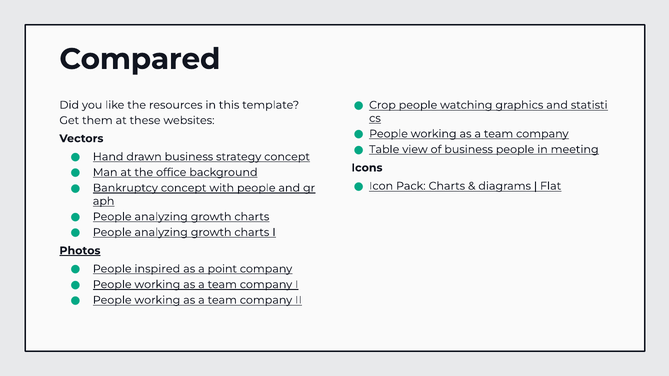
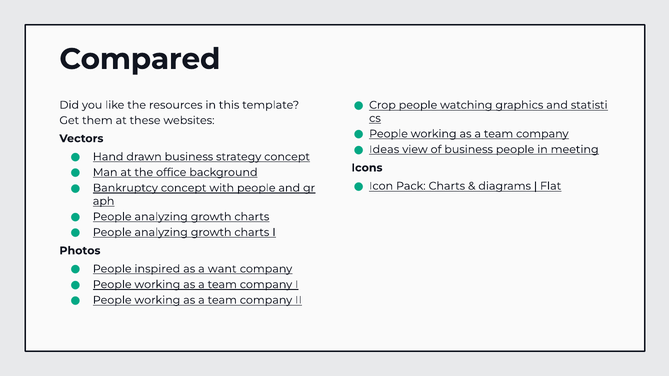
Table: Table -> Ideas (384, 150)
Photos underline: present -> none (80, 251)
point: point -> want (222, 269)
